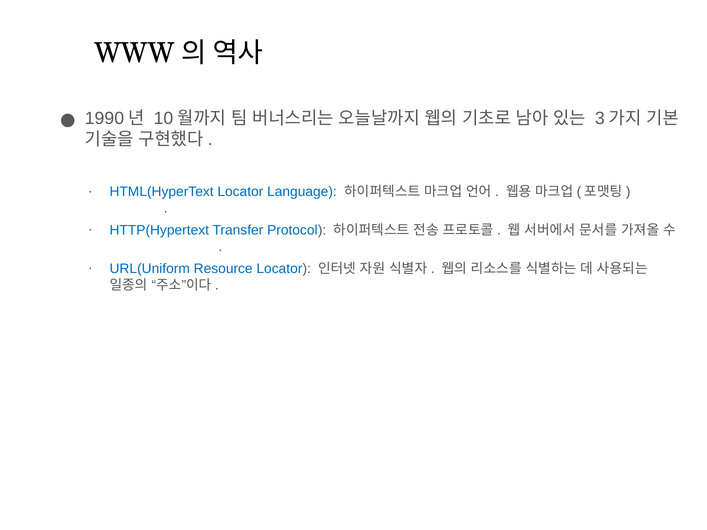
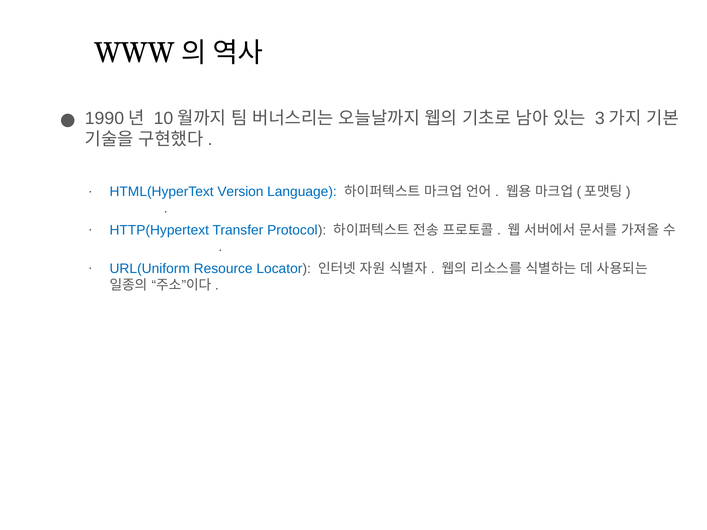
HTML(HyperText Locator: Locator -> Version (240, 192)
